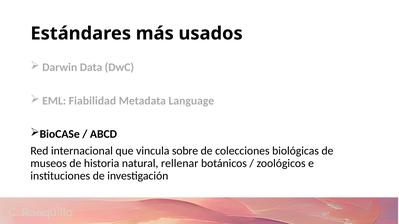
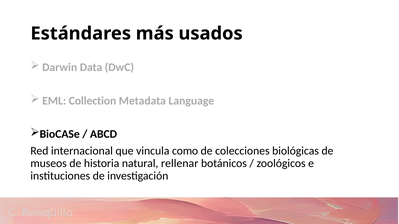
Fiabilidad: Fiabilidad -> Collection (93, 101)
sobre: sobre -> como (185, 151)
